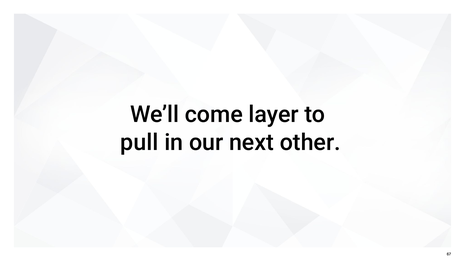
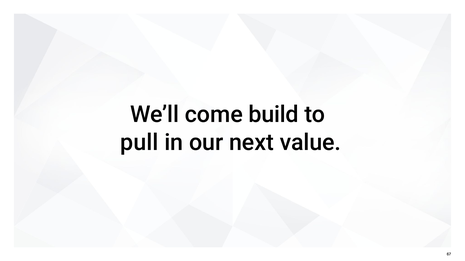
layer: layer -> build (274, 115)
other: other -> value (310, 143)
